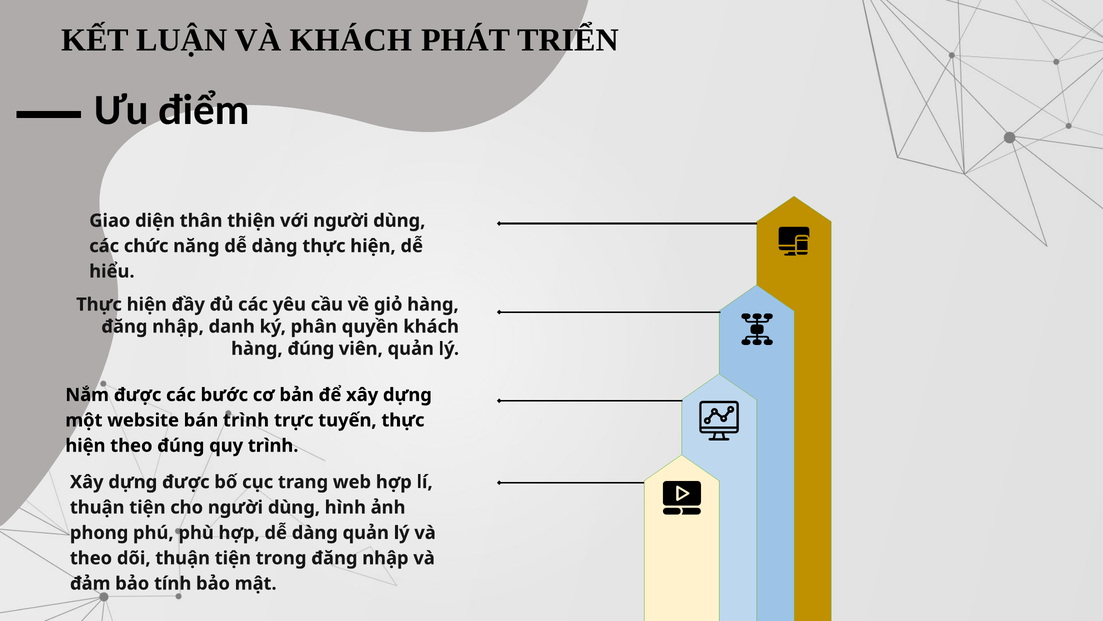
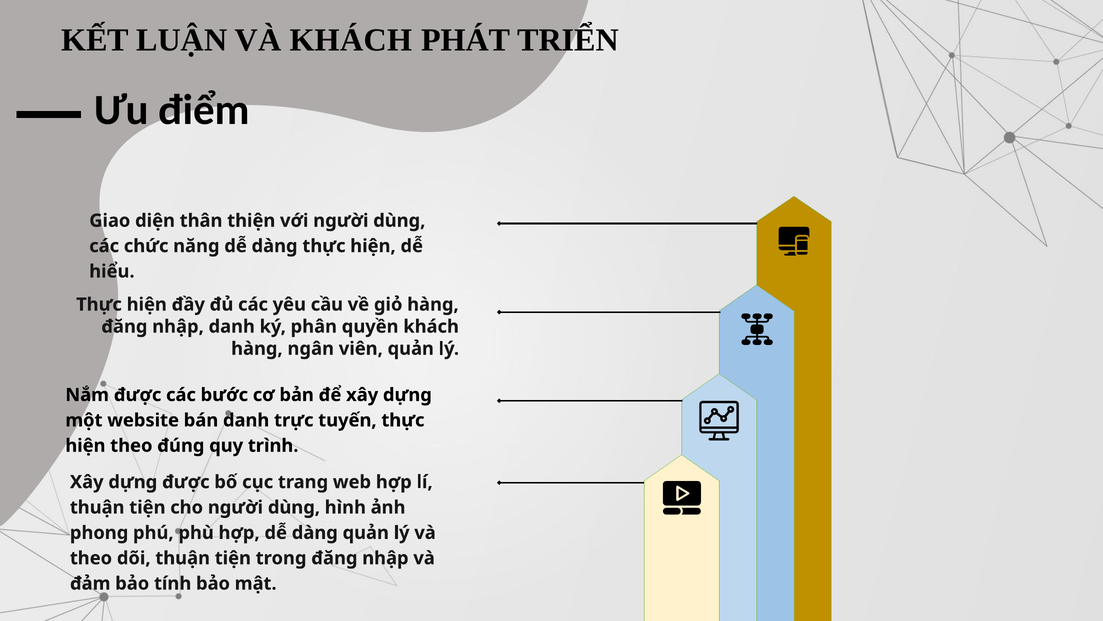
hàng đúng: đúng -> ngân (311, 348)
bán trình: trình -> danh (246, 420)
